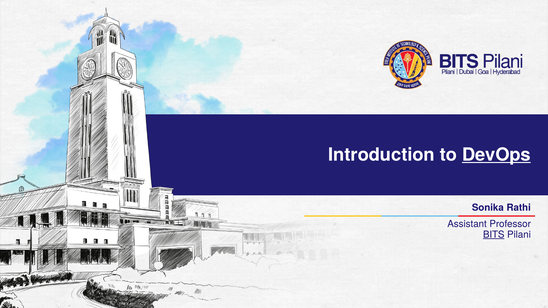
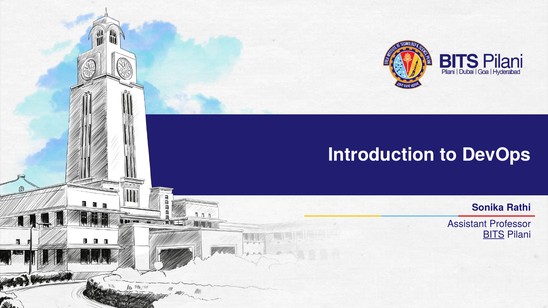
DevOps underline: present -> none (496, 155)
